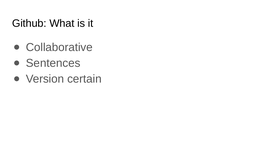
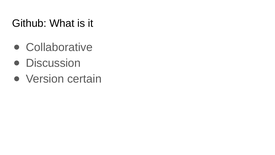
Sentences: Sentences -> Discussion (53, 63)
